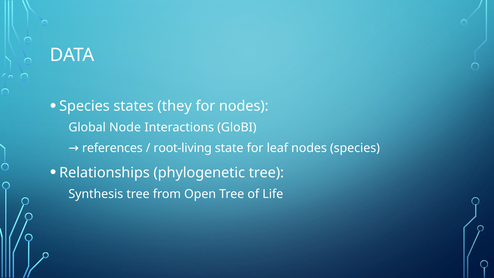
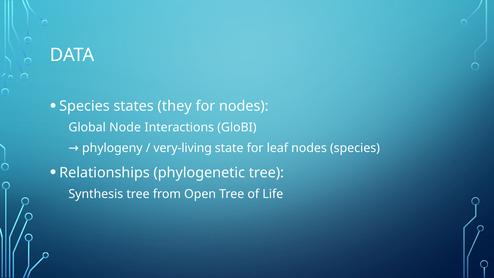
references: references -> phylogeny (112, 148)
root-living: root-living -> very-living (183, 148)
